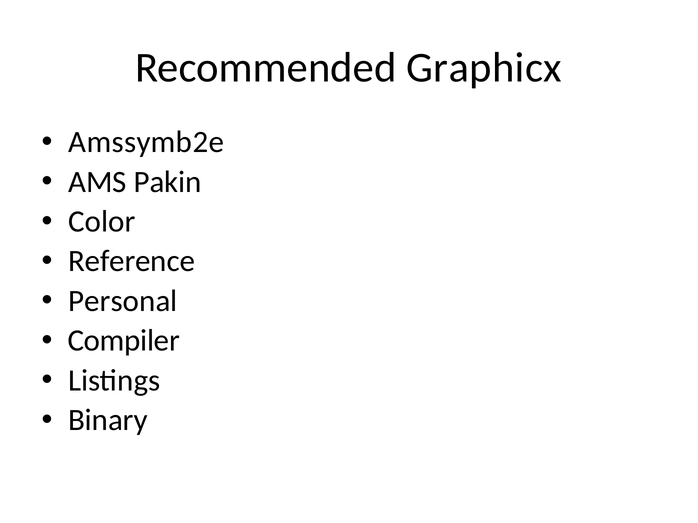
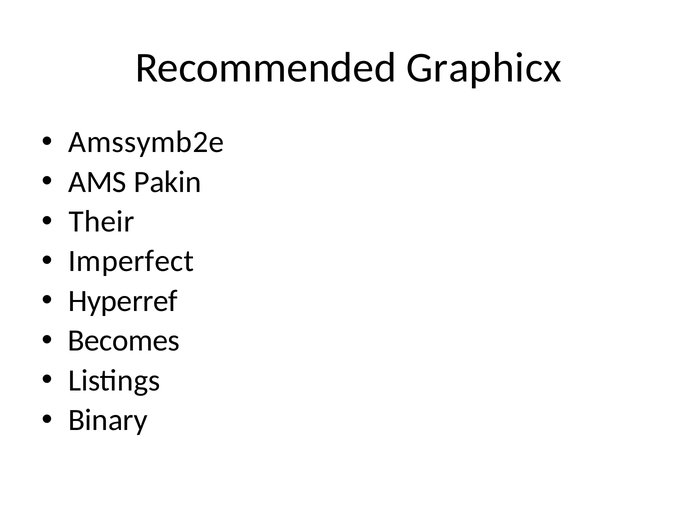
Color: Color -> Their (102, 222)
Reference: Reference -> Imperfect (131, 261)
Personal: Personal -> Hyperref (123, 301)
Compiler: Compiler -> Becomes (124, 341)
